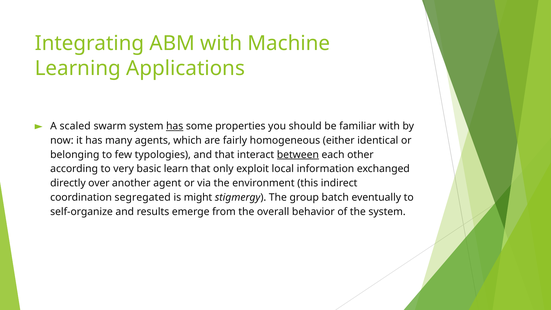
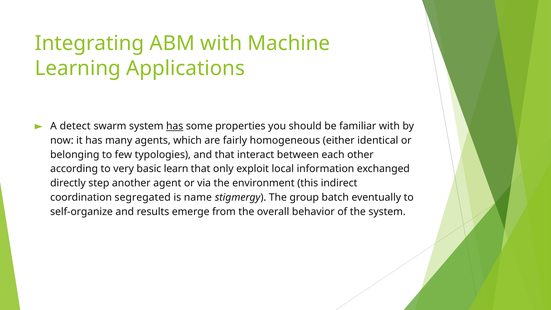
scaled: scaled -> detect (75, 126)
between underline: present -> none (298, 155)
over: over -> step (99, 183)
might: might -> name (198, 197)
